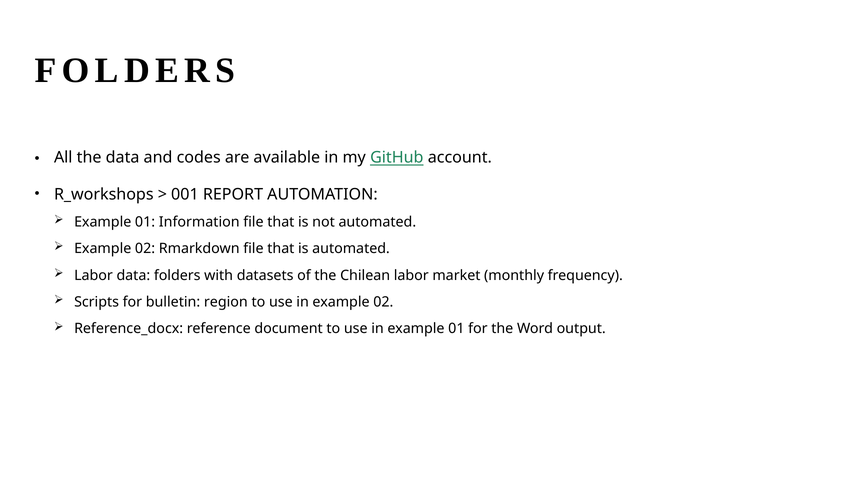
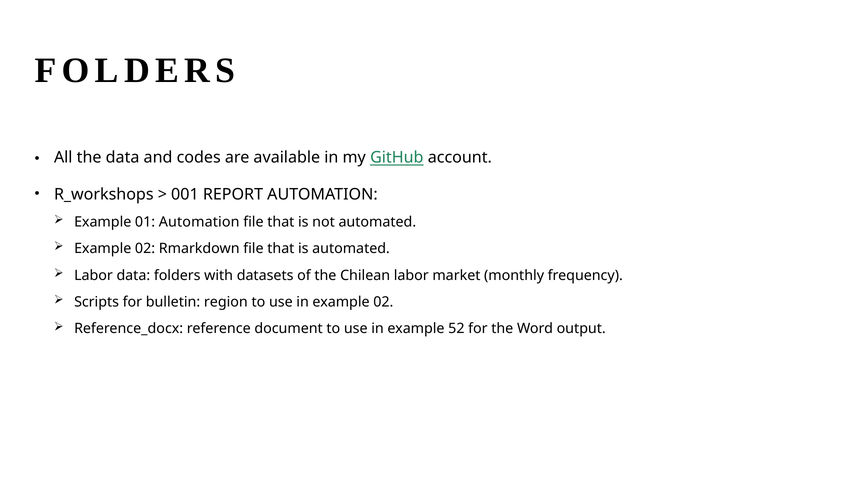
01 Information: Information -> Automation (199, 222)
in example 01: 01 -> 52 (456, 329)
